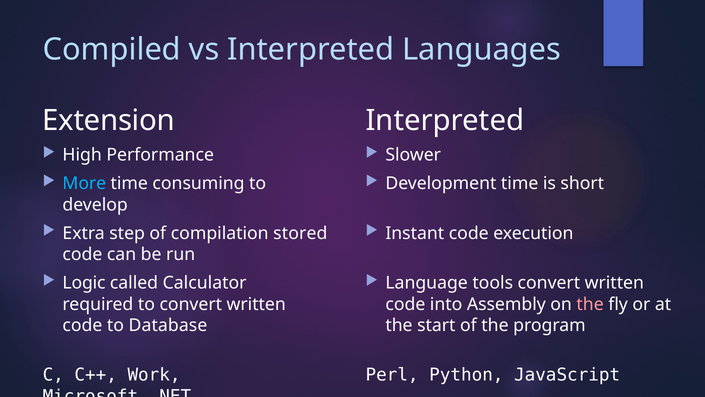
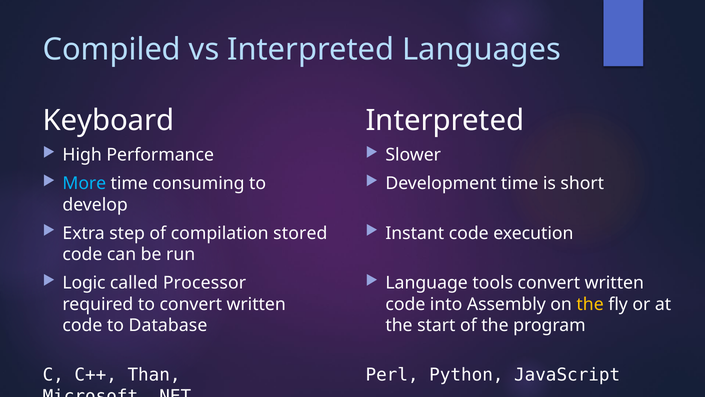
Extension: Extension -> Keyboard (108, 120)
Calculator: Calculator -> Processor (205, 283)
the colour: pink -> yellow (590, 304)
Work: Work -> Than (154, 375)
